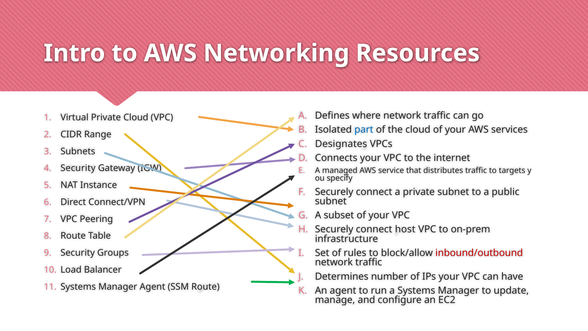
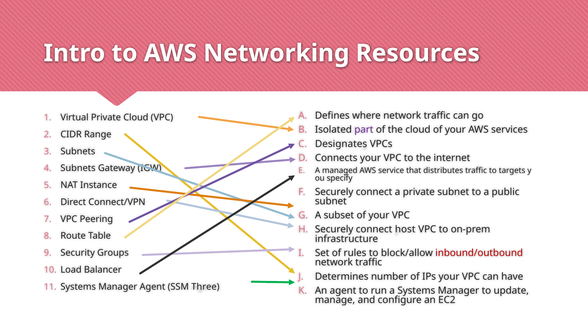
part colour: blue -> purple (364, 130)
Security: Security -> Subnets (78, 168)
SSM Route: Route -> Three (205, 286)
